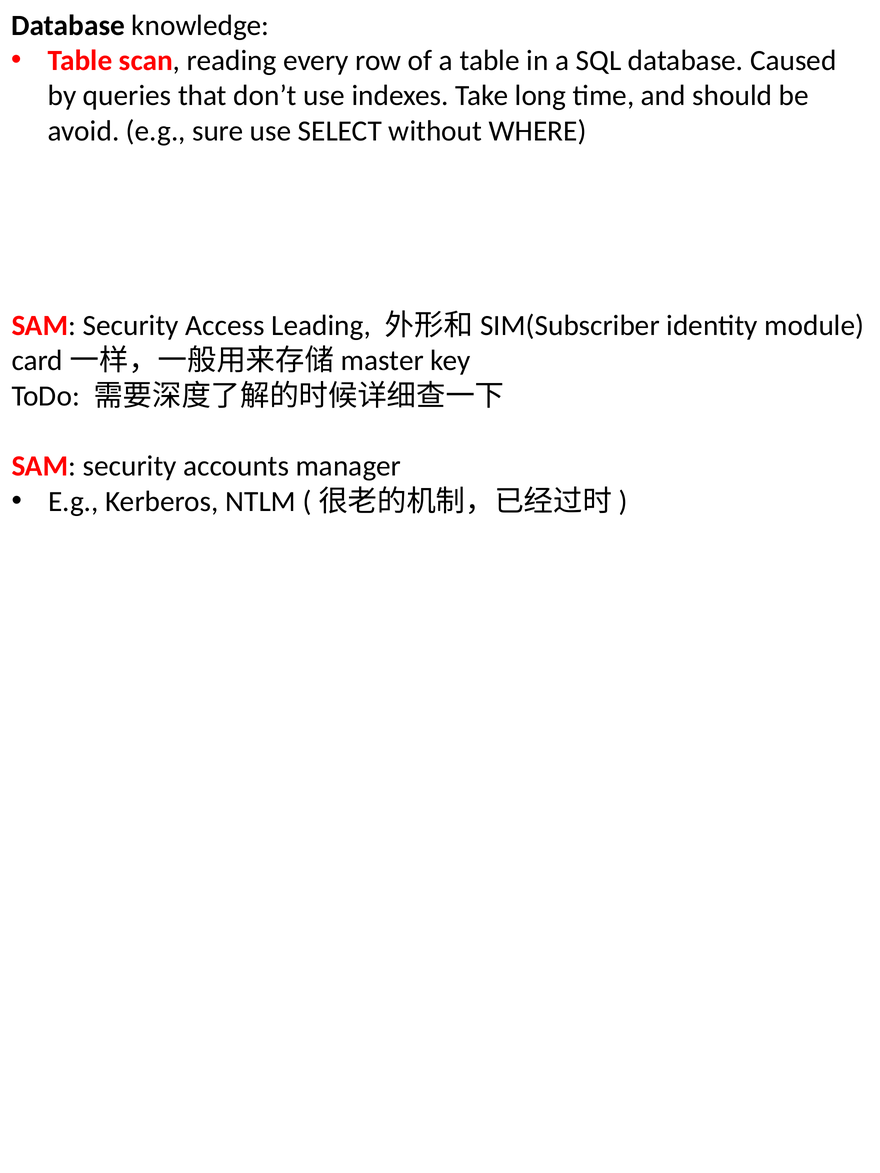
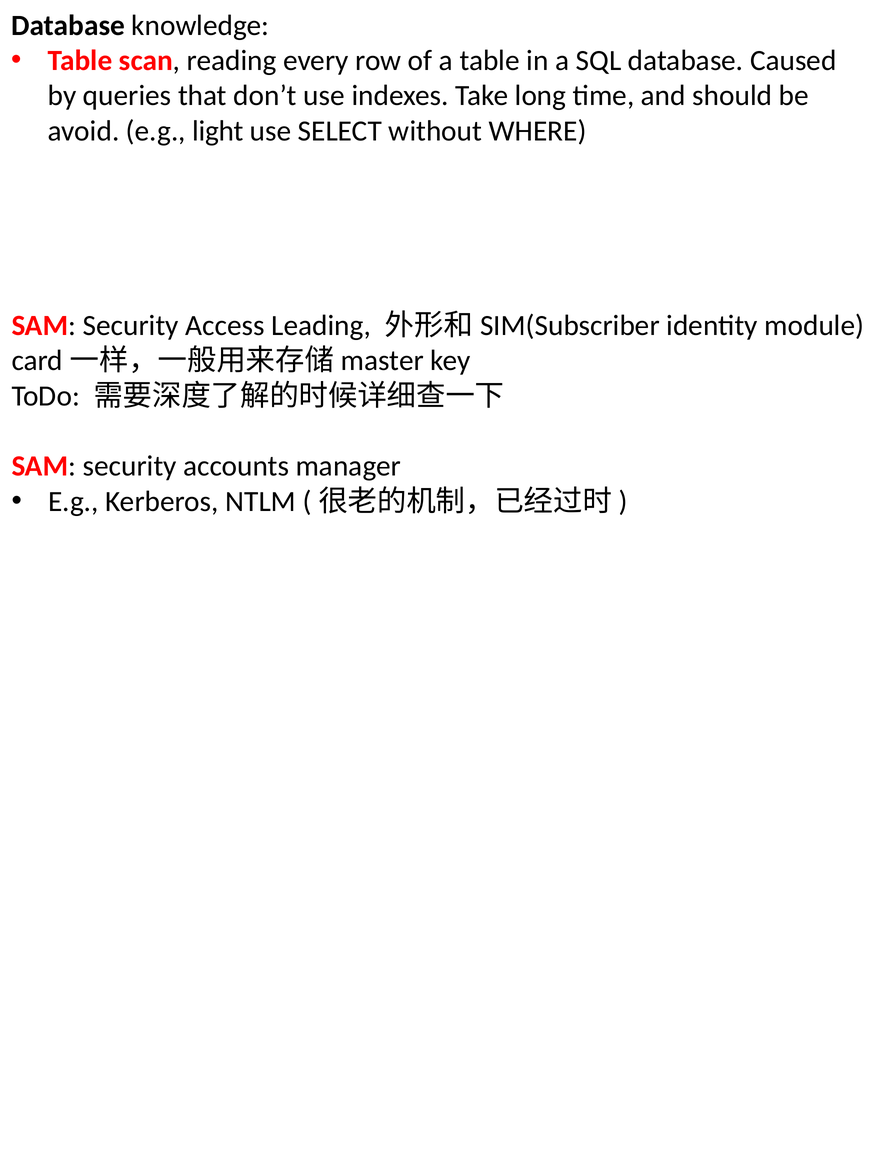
sure: sure -> light (218, 131)
